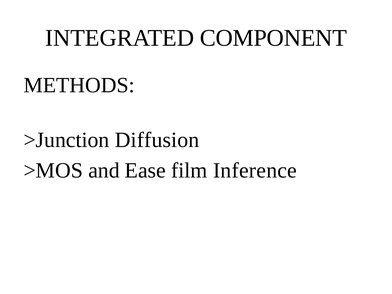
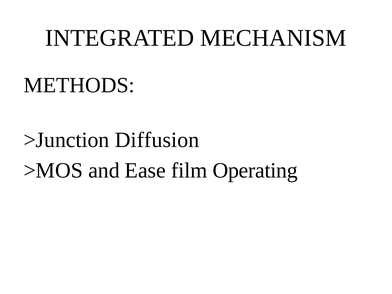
COMPONENT: COMPONENT -> MECHANISM (273, 38)
Inference: Inference -> Operating (255, 171)
